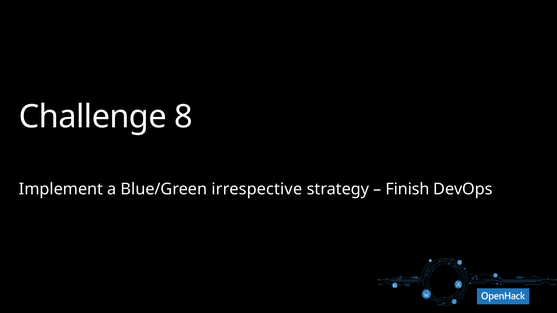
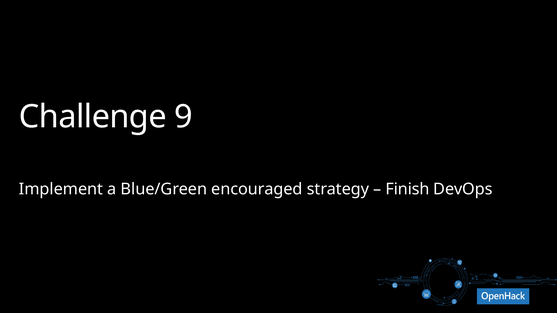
8: 8 -> 9 (183, 117)
irrespective: irrespective -> encouraged (257, 189)
